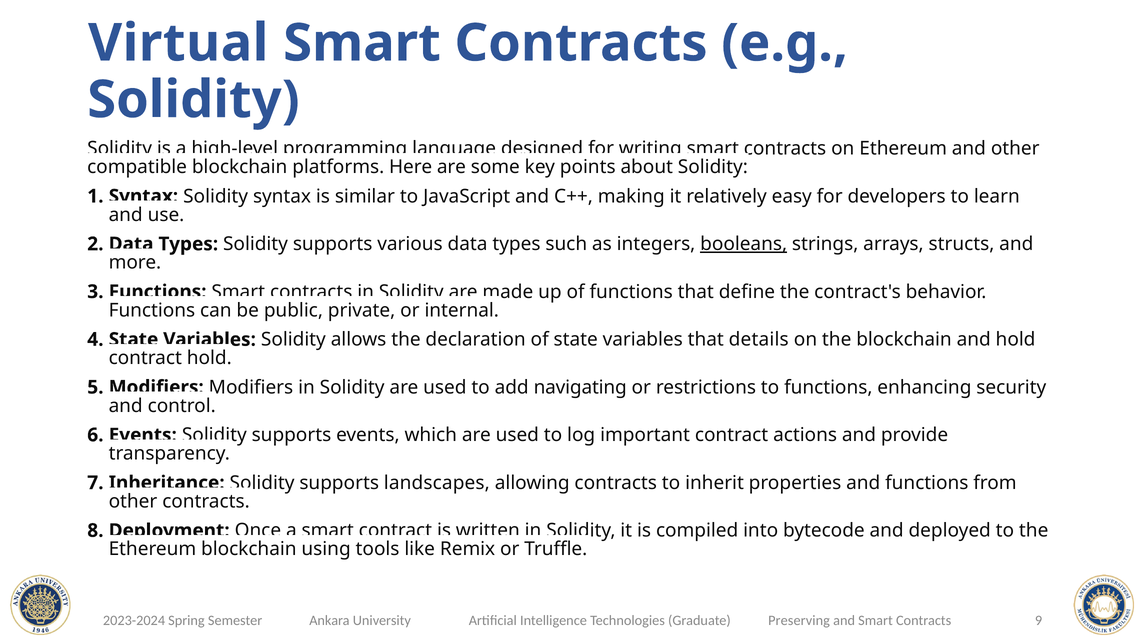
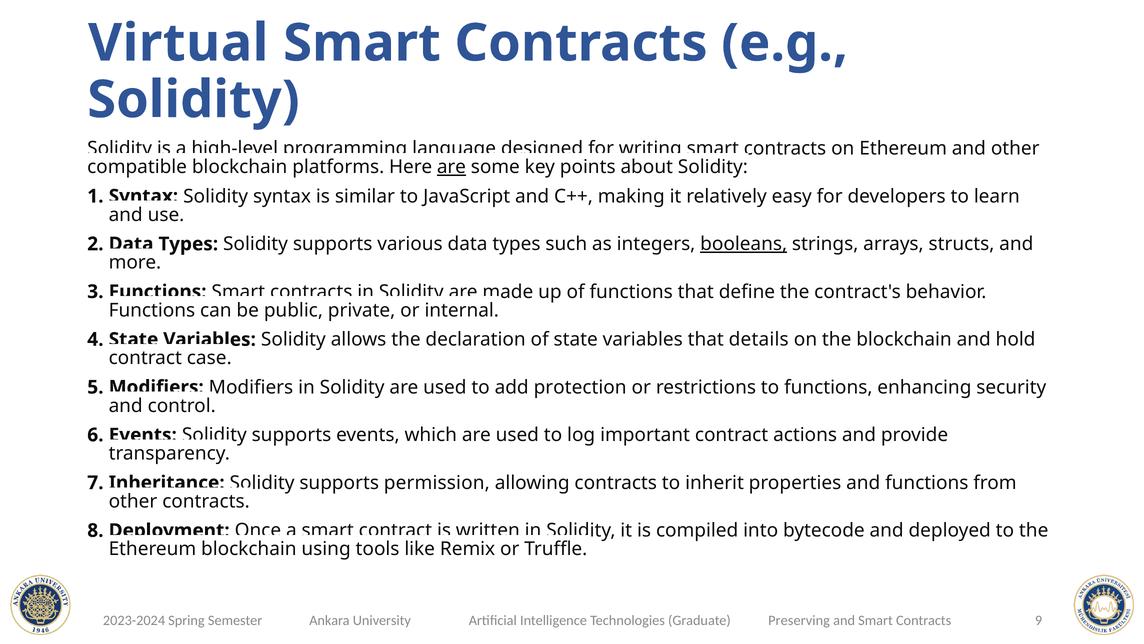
are underline: none -> present (451, 167)
contract hold: hold -> case (209, 358)
navigating: navigating -> protection (580, 387)
landscapes: landscapes -> permission (437, 482)
